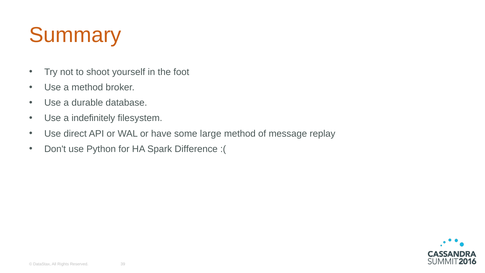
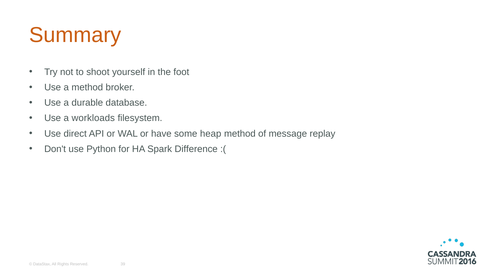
indefinitely: indefinitely -> workloads (93, 118)
large: large -> heap (211, 133)
